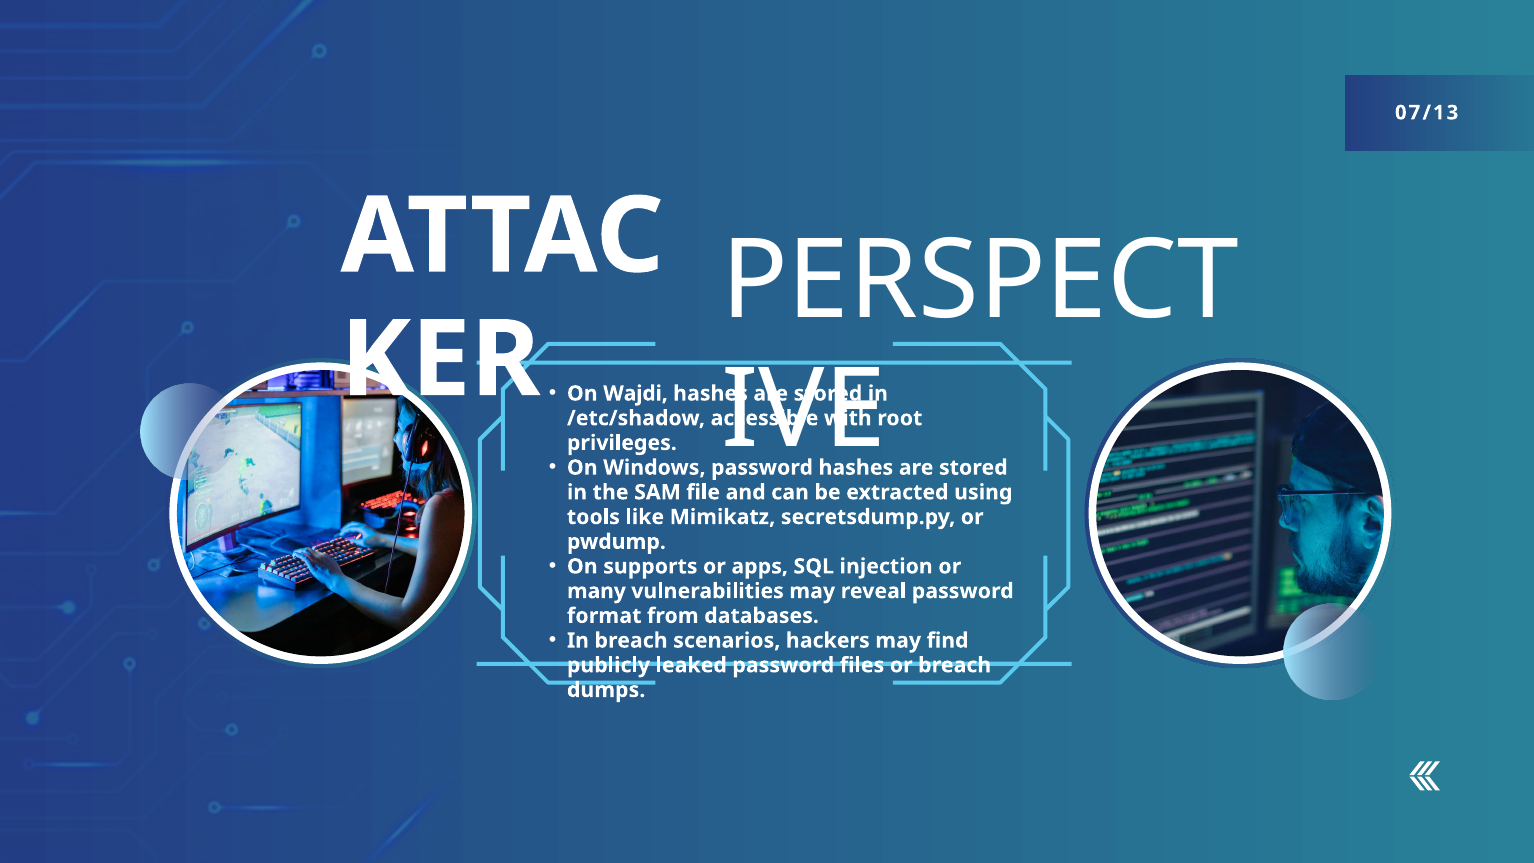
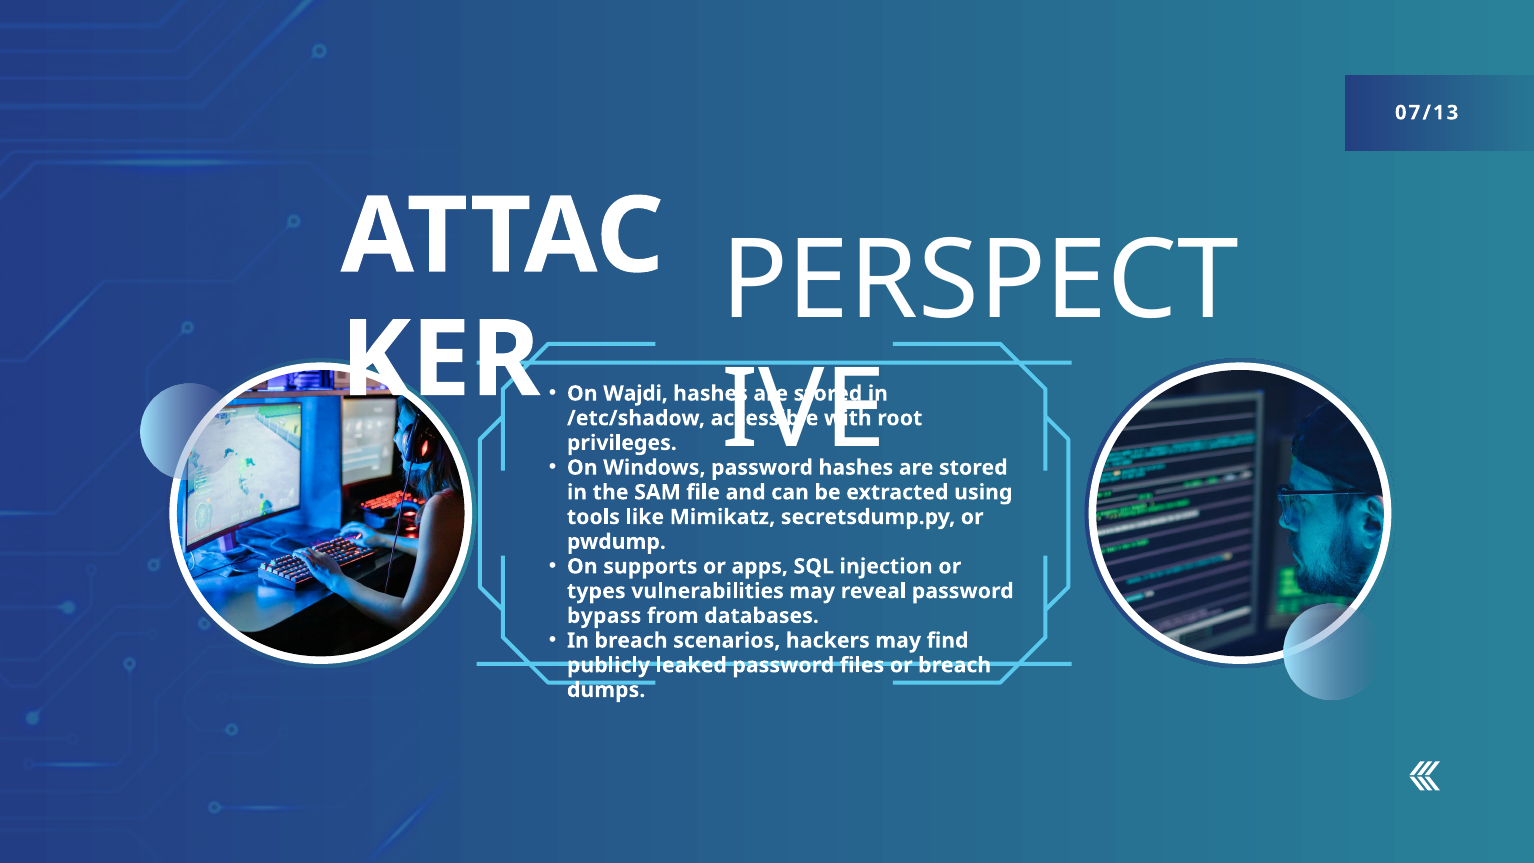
many: many -> types (596, 591)
format: format -> bypass (604, 616)
